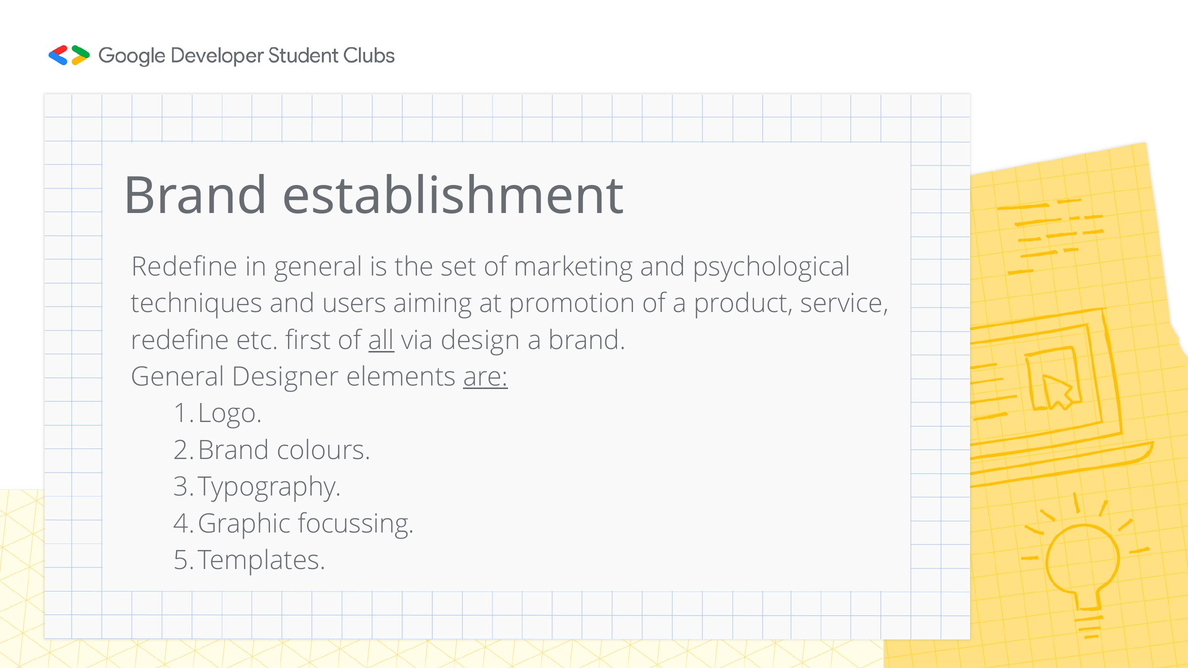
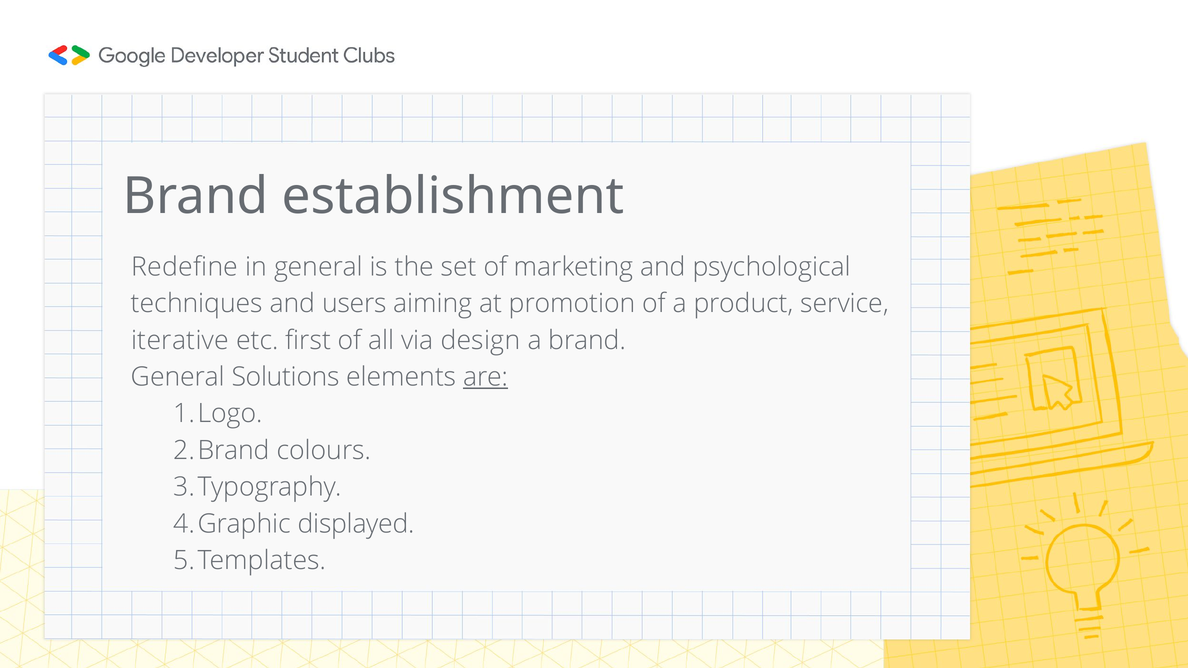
redefine: redefine -> iterative (180, 340)
all underline: present -> none (381, 340)
Designer: Designer -> Solutions (286, 377)
focussing: focussing -> displayed (356, 524)
